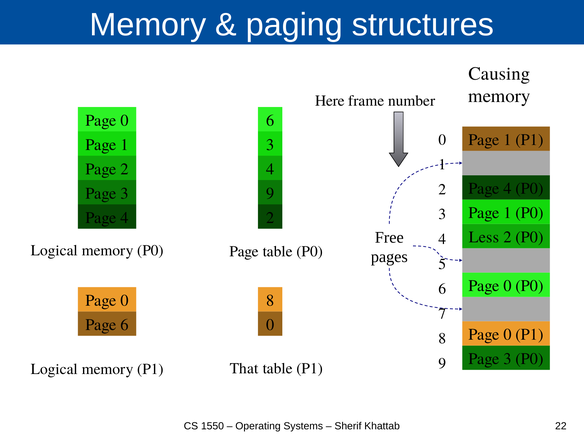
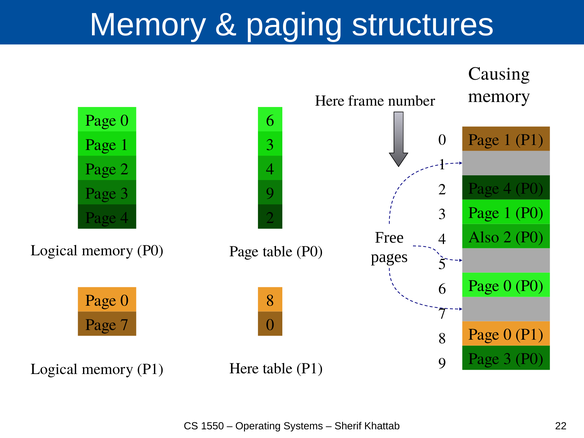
Less: Less -> Also (484, 237)
Page 6: 6 -> 7 (124, 325)
P1 That: That -> Here (244, 368)
